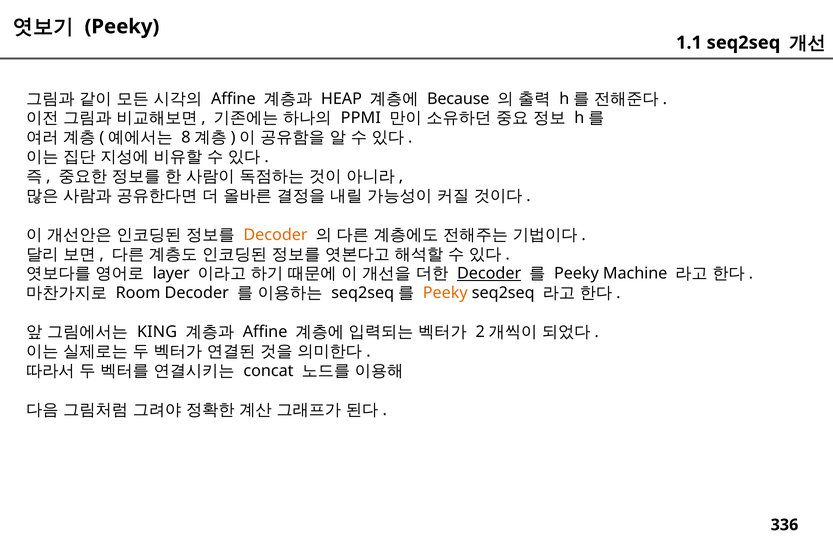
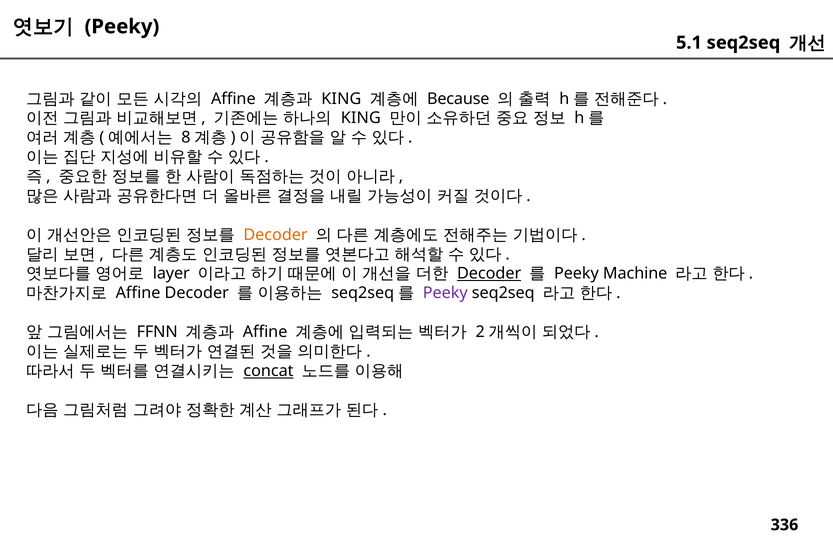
1.1: 1.1 -> 5.1 (689, 43)
HEAP: HEAP -> KING (341, 99)
PPMI: PPMI -> KING (361, 118)
Room: Room -> Affine (138, 293)
Peeky colour: orange -> purple (445, 293)
KING: KING -> FFNN (157, 332)
concat underline: none -> present (268, 371)
